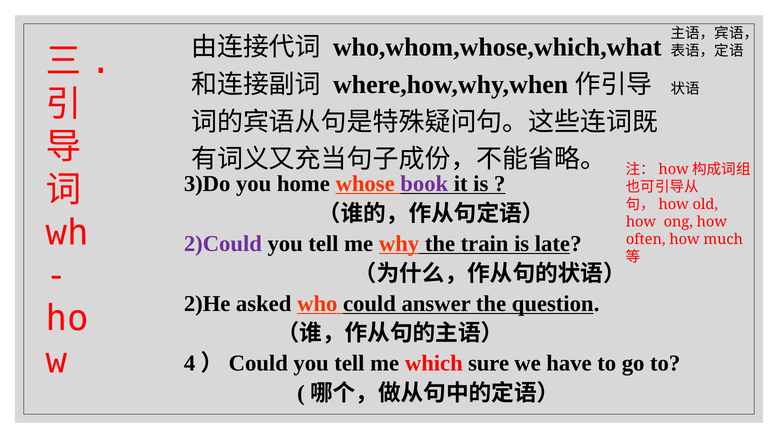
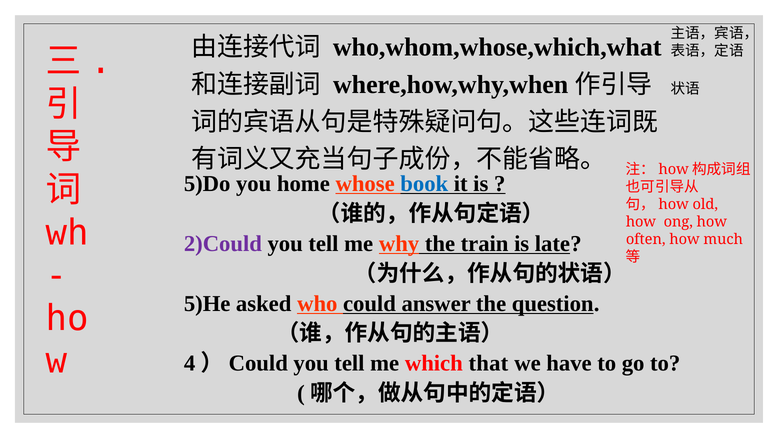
3)Do: 3)Do -> 5)Do (207, 183)
book colour: purple -> blue (424, 183)
2)He: 2)He -> 5)He (207, 303)
sure: sure -> that (488, 363)
